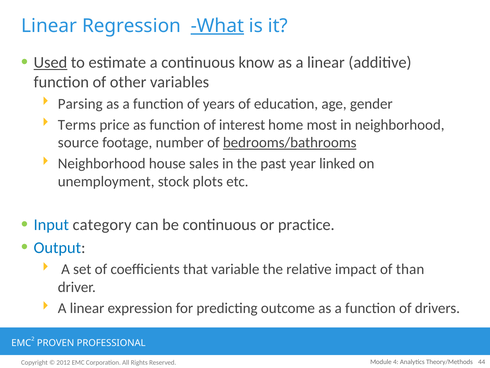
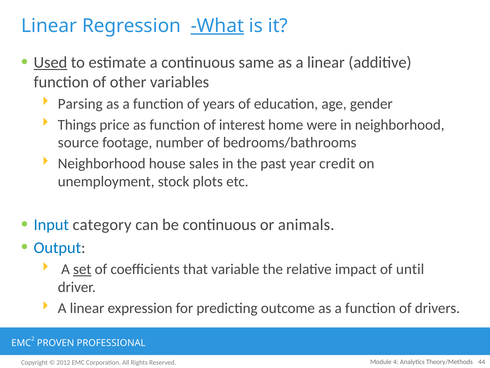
know: know -> same (256, 62)
Terms: Terms -> Things (77, 125)
most: most -> were (322, 125)
bedrooms/bathrooms underline: present -> none (290, 143)
linked: linked -> credit (337, 163)
practice: practice -> animals (306, 224)
set underline: none -> present (82, 269)
than: than -> until (410, 269)
